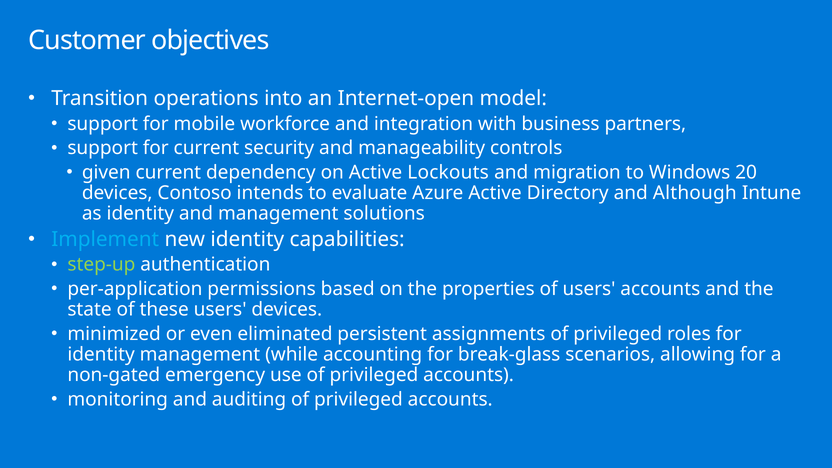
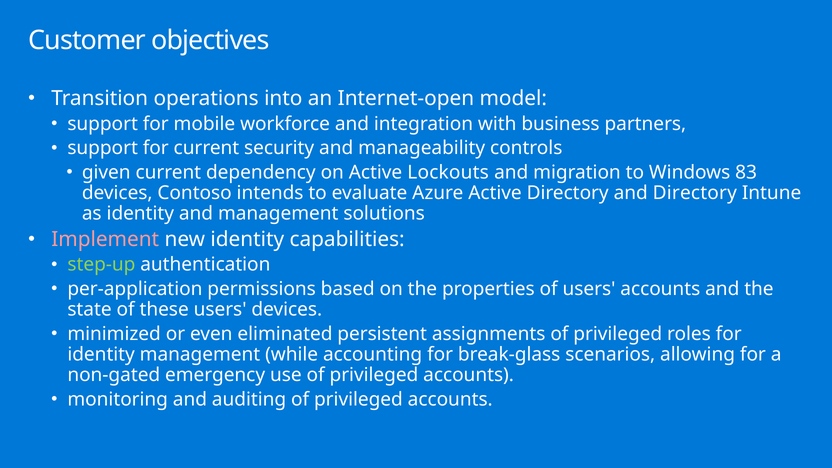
20: 20 -> 83 (746, 173)
and Although: Although -> Directory (695, 193)
Implement colour: light blue -> pink (105, 239)
